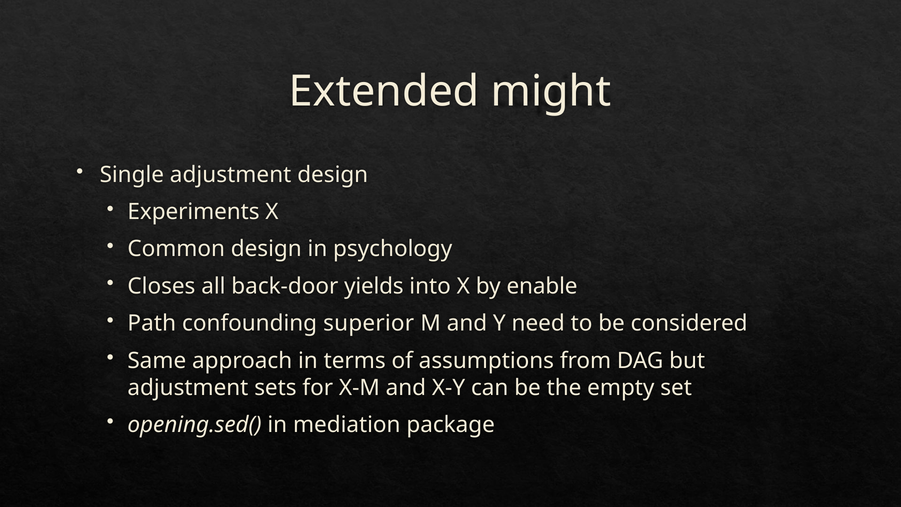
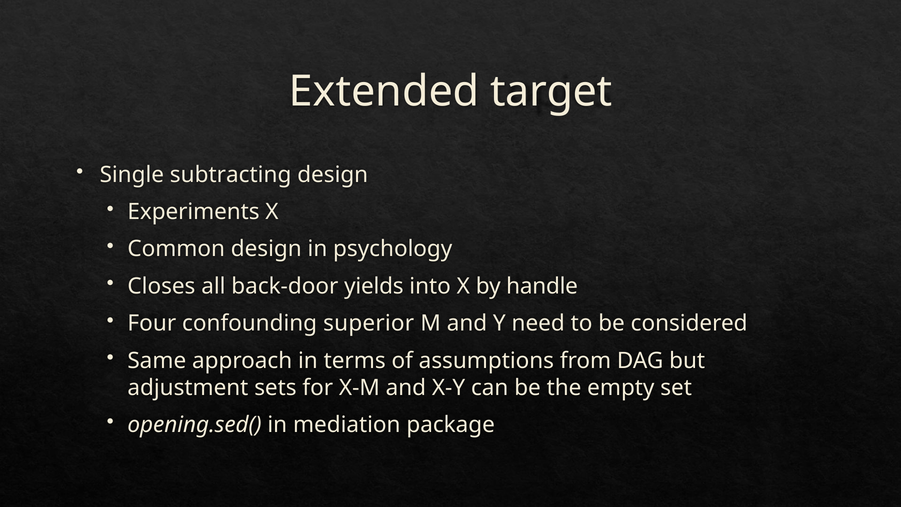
might: might -> target (551, 91)
Single adjustment: adjustment -> subtracting (231, 175)
enable: enable -> handle (542, 286)
Path: Path -> Four (152, 323)
